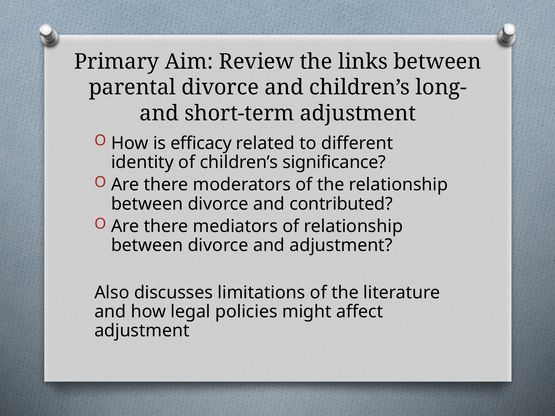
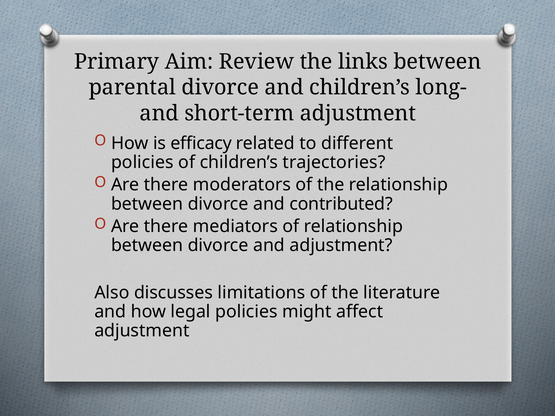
identity: identity -> policies (142, 162)
significance: significance -> trajectories (334, 162)
